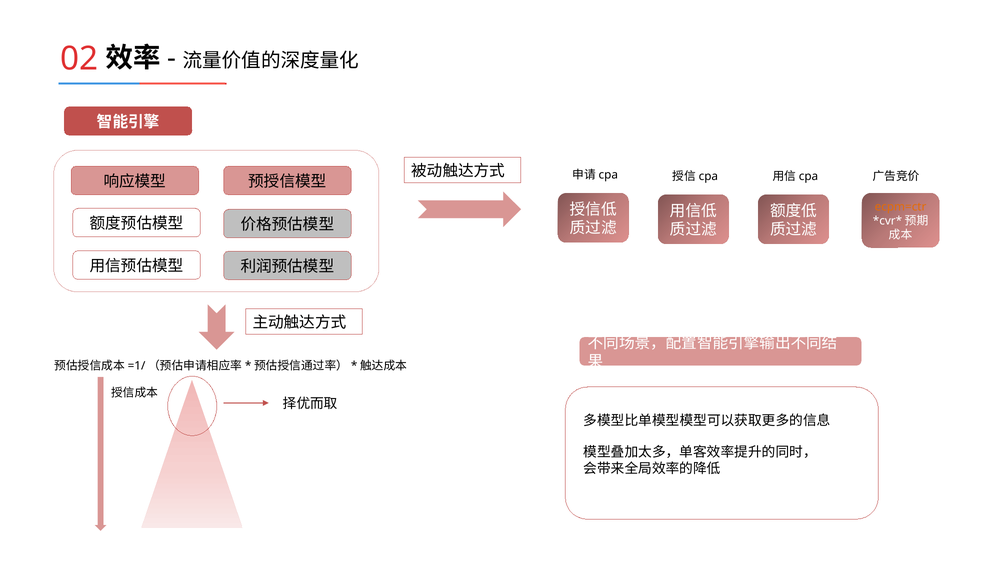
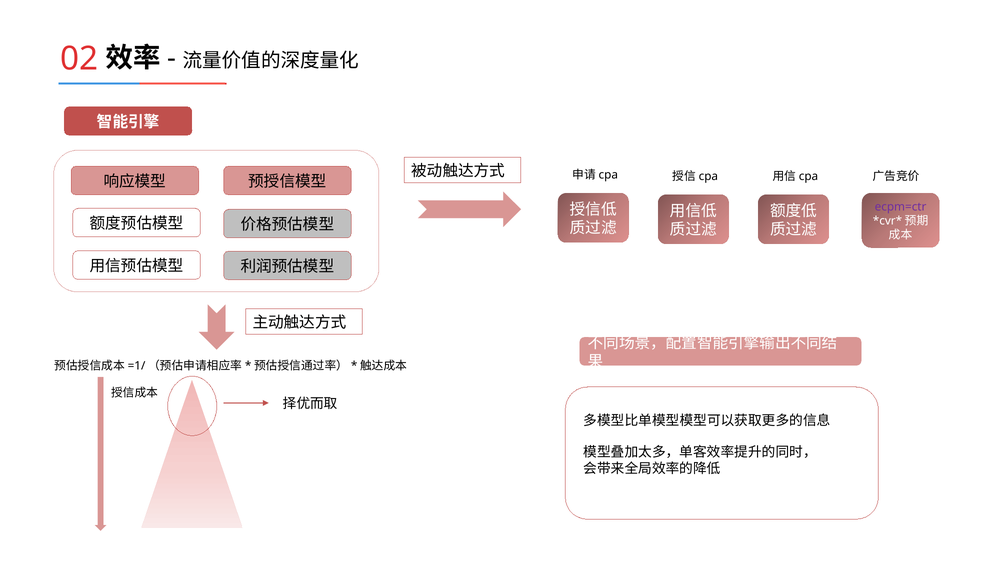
ecpm=ctr colour: orange -> purple (901, 207)
